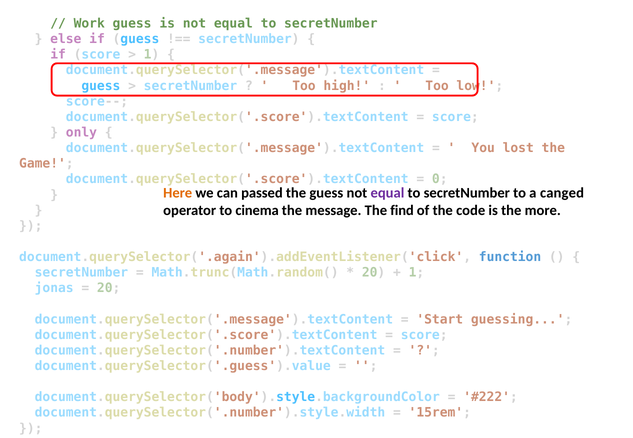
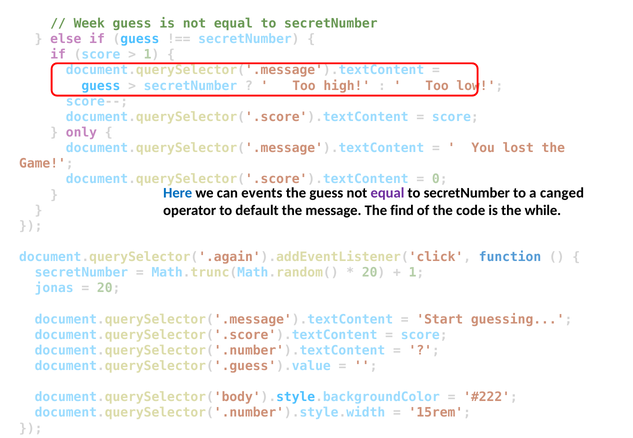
Work: Work -> Week (89, 24)
Here colour: orange -> blue (178, 193)
passed: passed -> events (262, 193)
cinema: cinema -> default (257, 210)
more: more -> while (543, 210)
